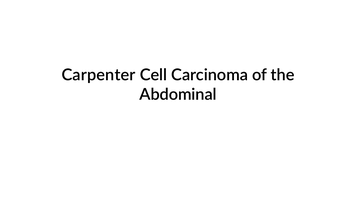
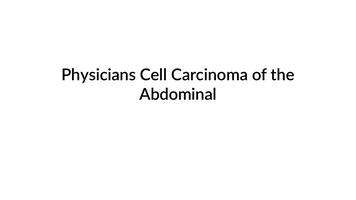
Carpenter: Carpenter -> Physicians (99, 75)
